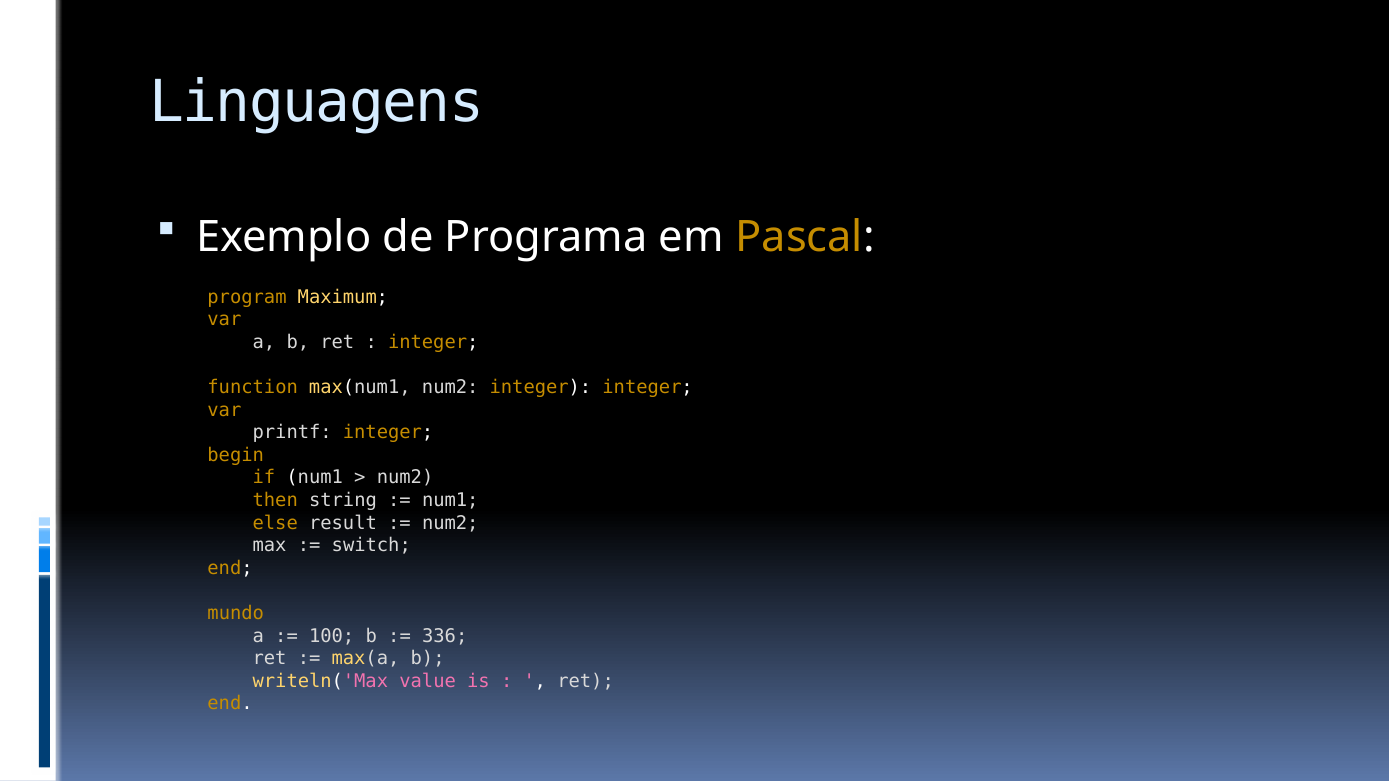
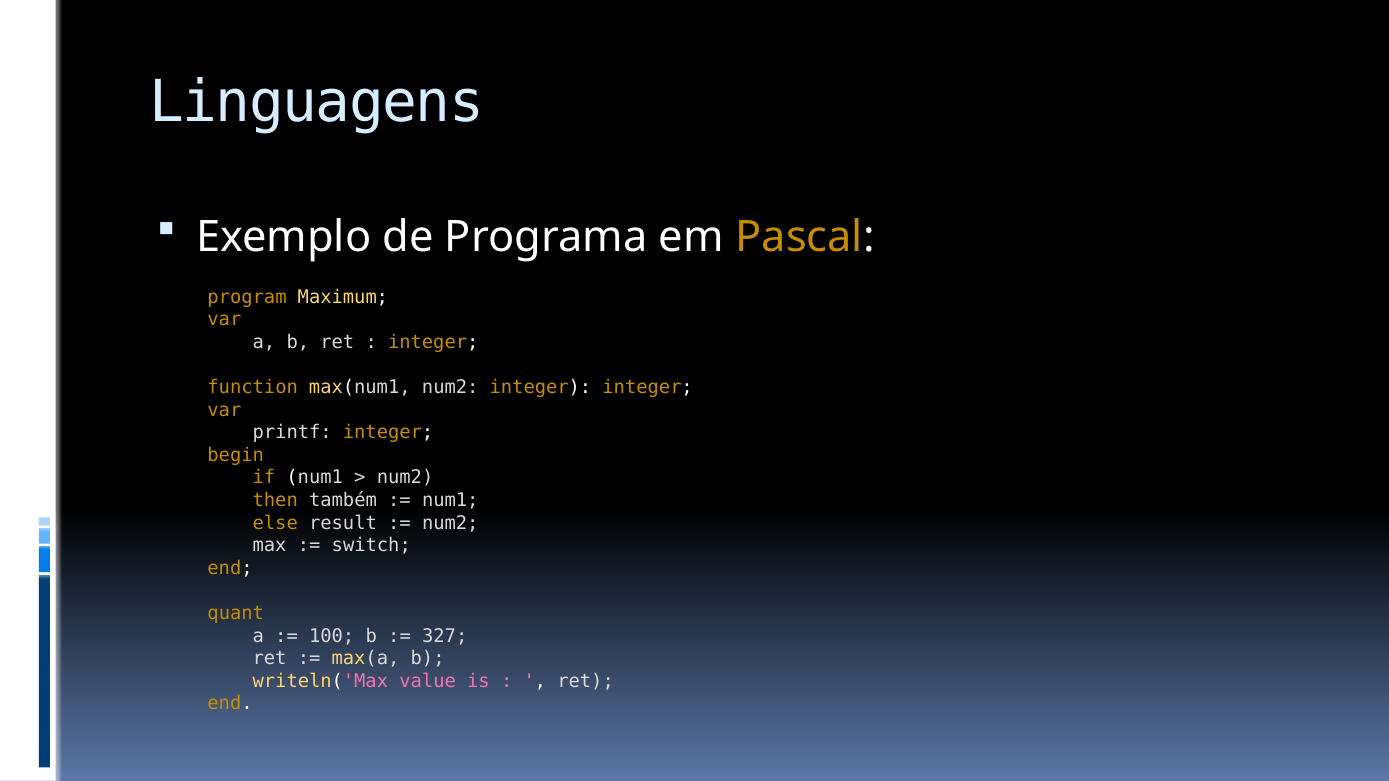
string: string -> também (343, 501)
mundo: mundo -> quant (236, 614)
336: 336 -> 327 (445, 636)
